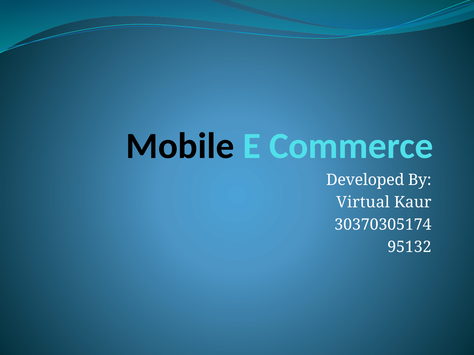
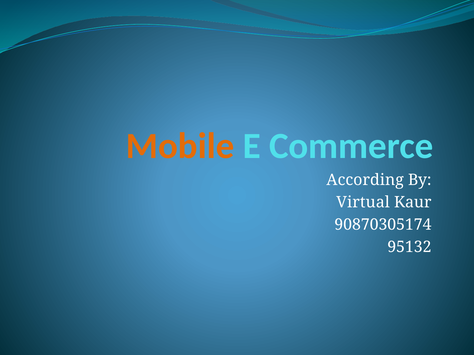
Mobile colour: black -> orange (180, 146)
Developed: Developed -> According (365, 180)
30370305174: 30370305174 -> 90870305174 (383, 225)
